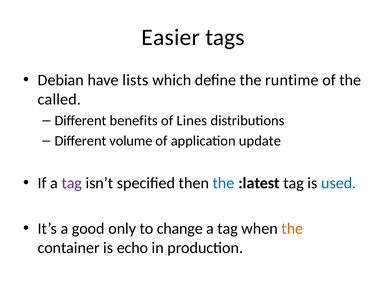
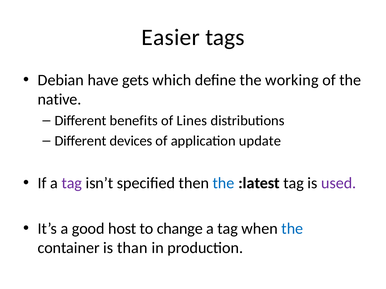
lists: lists -> gets (136, 80)
runtime: runtime -> working (292, 80)
called: called -> native (60, 100)
volume: volume -> devices (131, 141)
used colour: blue -> purple (339, 183)
only: only -> host (122, 229)
the colour: orange -> blue (292, 229)
echo: echo -> than (132, 248)
